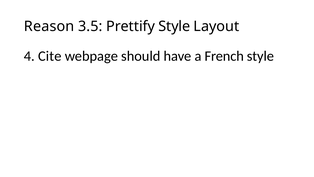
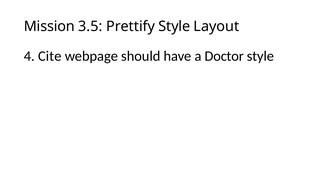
Reason: Reason -> Mission (49, 26)
French: French -> Doctor (224, 56)
